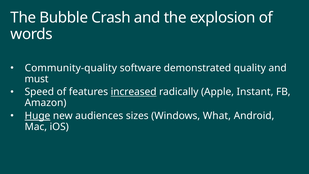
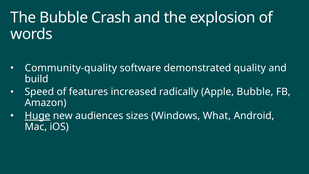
must: must -> build (37, 79)
increased underline: present -> none (134, 92)
Apple Instant: Instant -> Bubble (255, 92)
